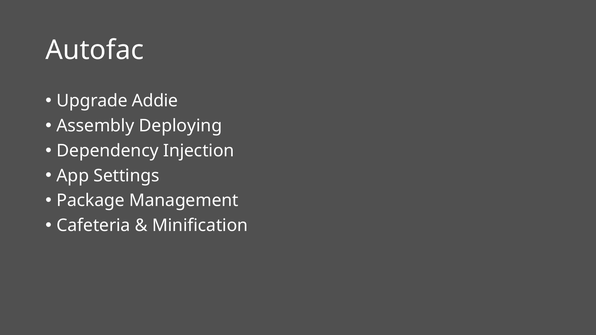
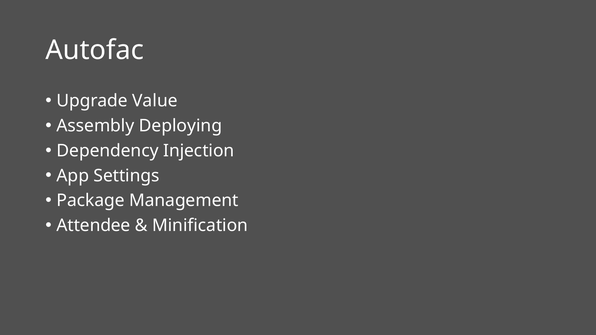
Addie: Addie -> Value (155, 101)
Cafeteria: Cafeteria -> Attendee (94, 226)
